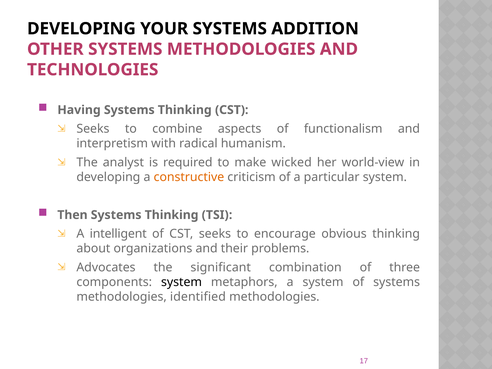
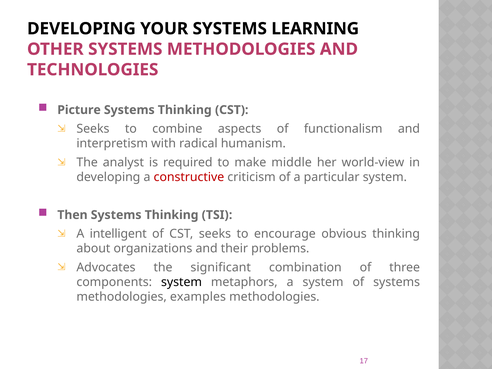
ADDITION: ADDITION -> LEARNING (315, 29)
Having: Having -> Picture (79, 110)
wicked: wicked -> middle (292, 162)
constructive colour: orange -> red (189, 177)
identified: identified -> examples (198, 297)
